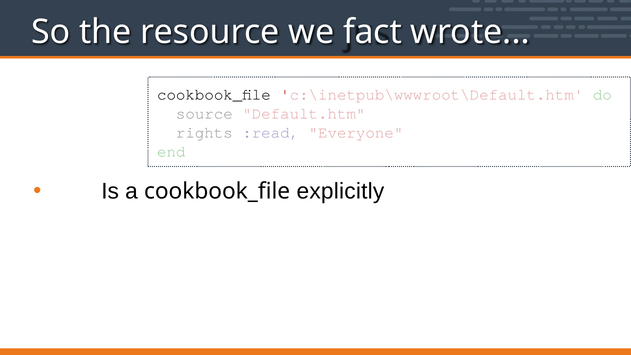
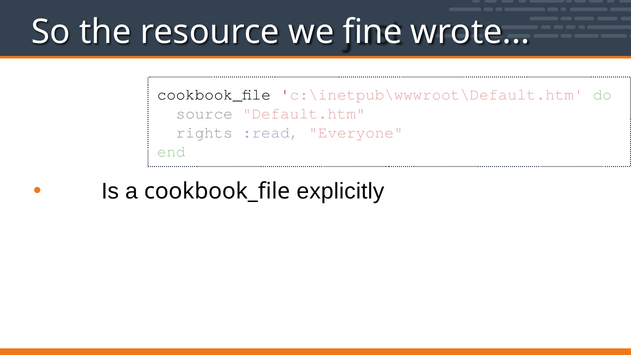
fact: fact -> fine (373, 32)
